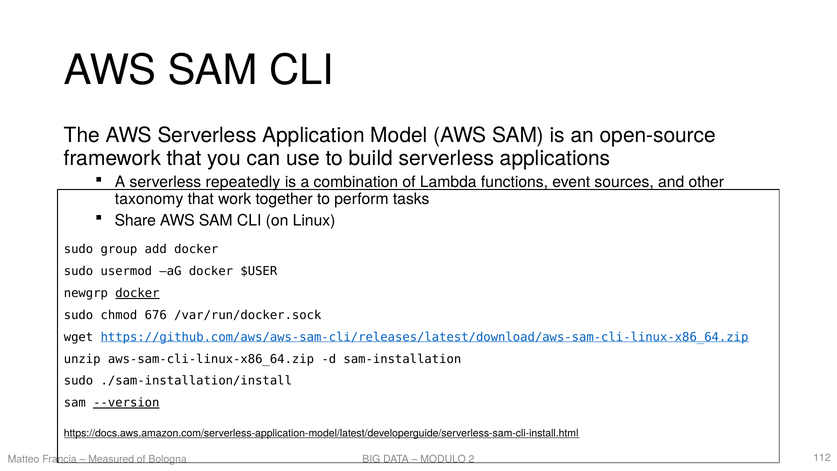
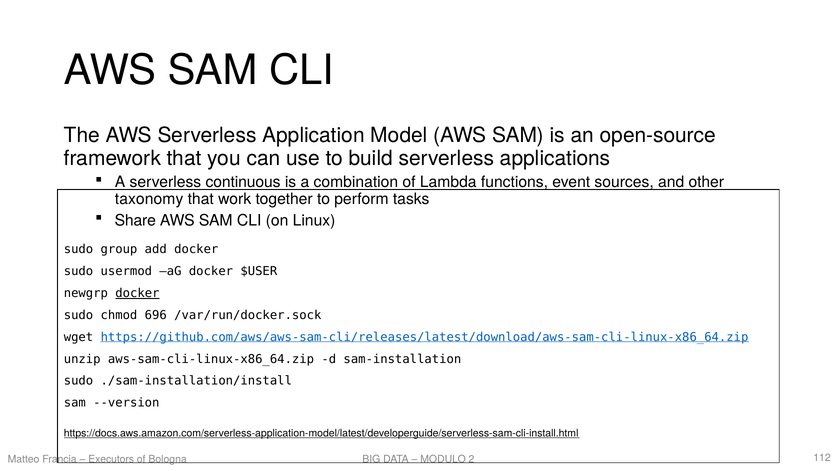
repeatedly: repeatedly -> continuous (243, 182)
676: 676 -> 696 (156, 315)
--version underline: present -> none (126, 403)
Measured: Measured -> Executors (111, 459)
